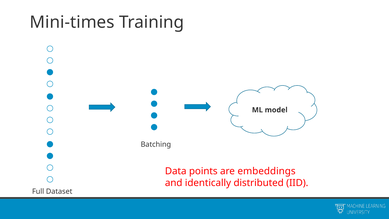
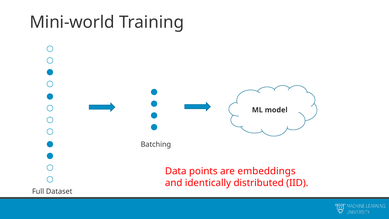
Mini-times: Mini-times -> Mini-world (72, 22)
